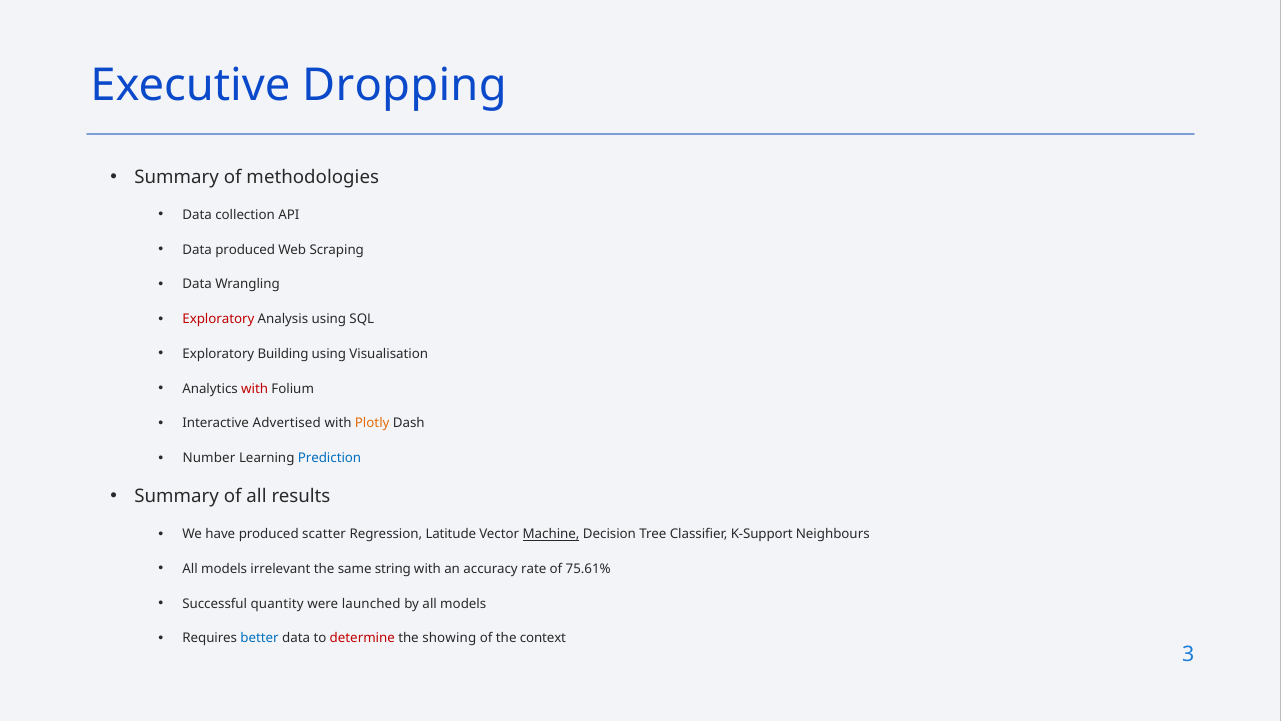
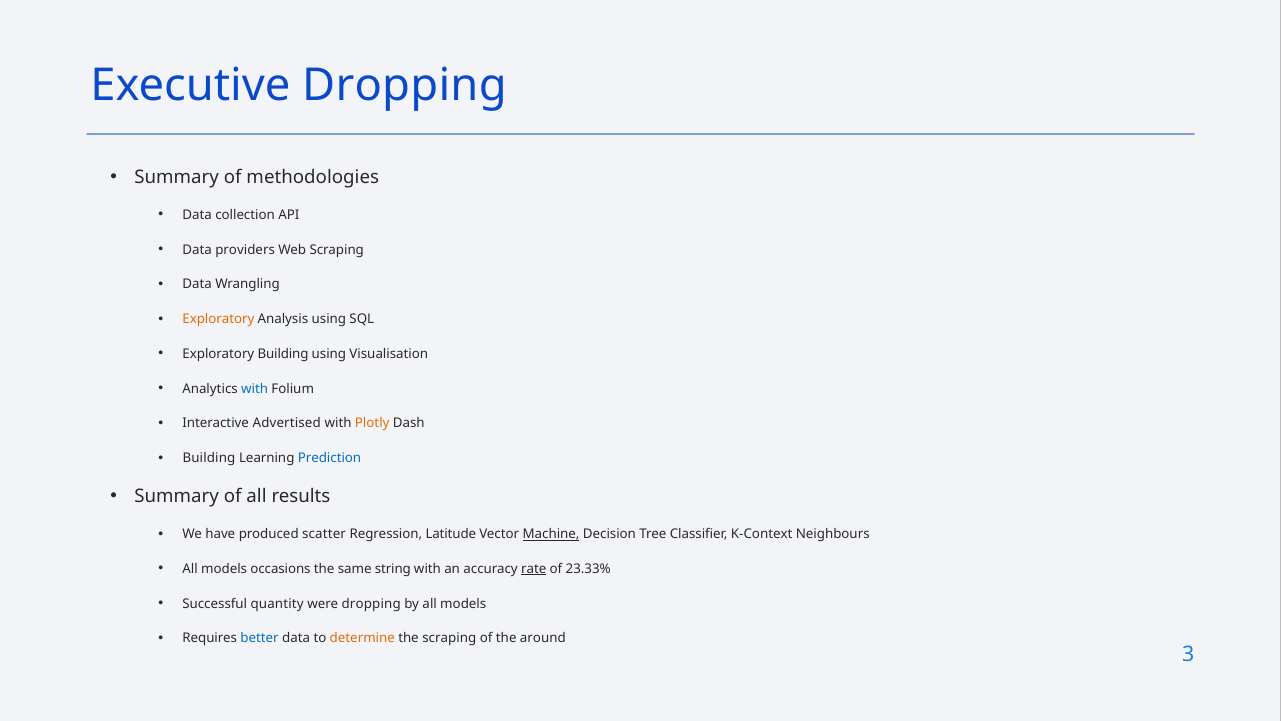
Data produced: produced -> providers (245, 250)
Exploratory colour: red -> orange (218, 319)
with colour: red -> blue (255, 389)
Number: Number -> Building (209, 458)
K-Support: K-Support -> K-Context (762, 534)
irrelevant: irrelevant -> occasions (281, 569)
rate underline: none -> present (534, 569)
75.61%: 75.61% -> 23.33% (588, 569)
were launched: launched -> dropping (371, 603)
determine colour: red -> orange (362, 638)
the showing: showing -> scraping (449, 638)
context: context -> around (543, 638)
